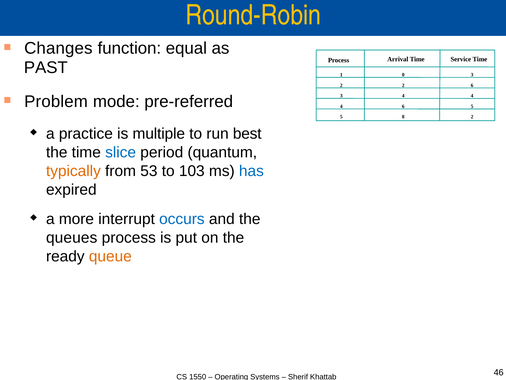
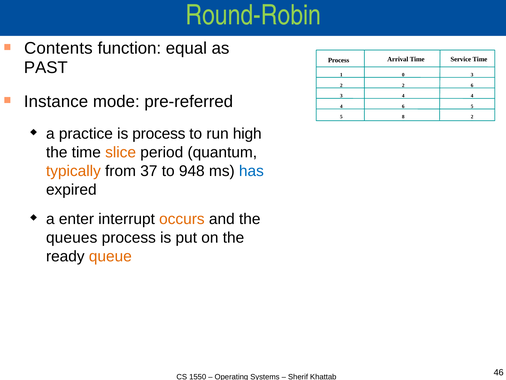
Round-Robin colour: yellow -> light green (253, 15)
Changes: Changes -> Contents (58, 48)
Problem: Problem -> Instance (56, 102)
is multiple: multiple -> process (159, 134)
best: best -> high (247, 134)
slice colour: blue -> orange (121, 152)
53: 53 -> 37 (149, 171)
103: 103 -> 948 (192, 171)
more: more -> enter (76, 219)
occurs colour: blue -> orange (182, 219)
